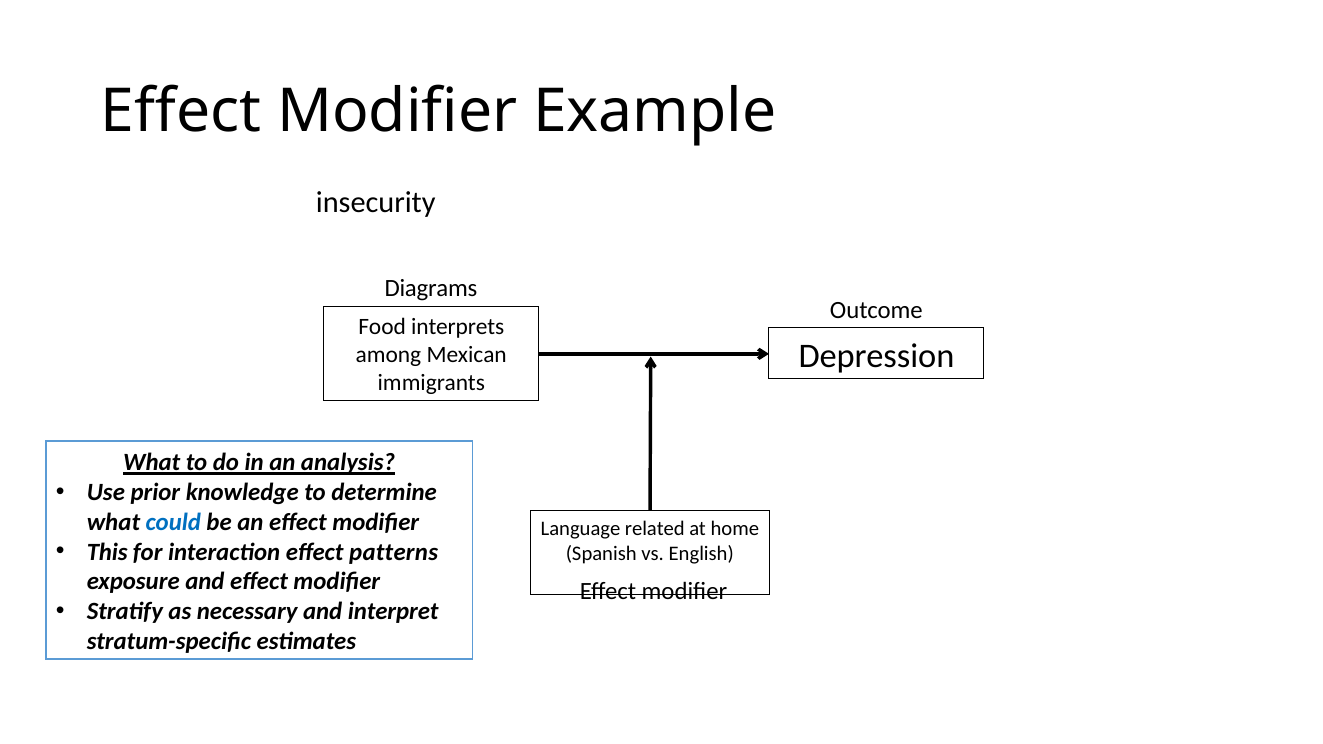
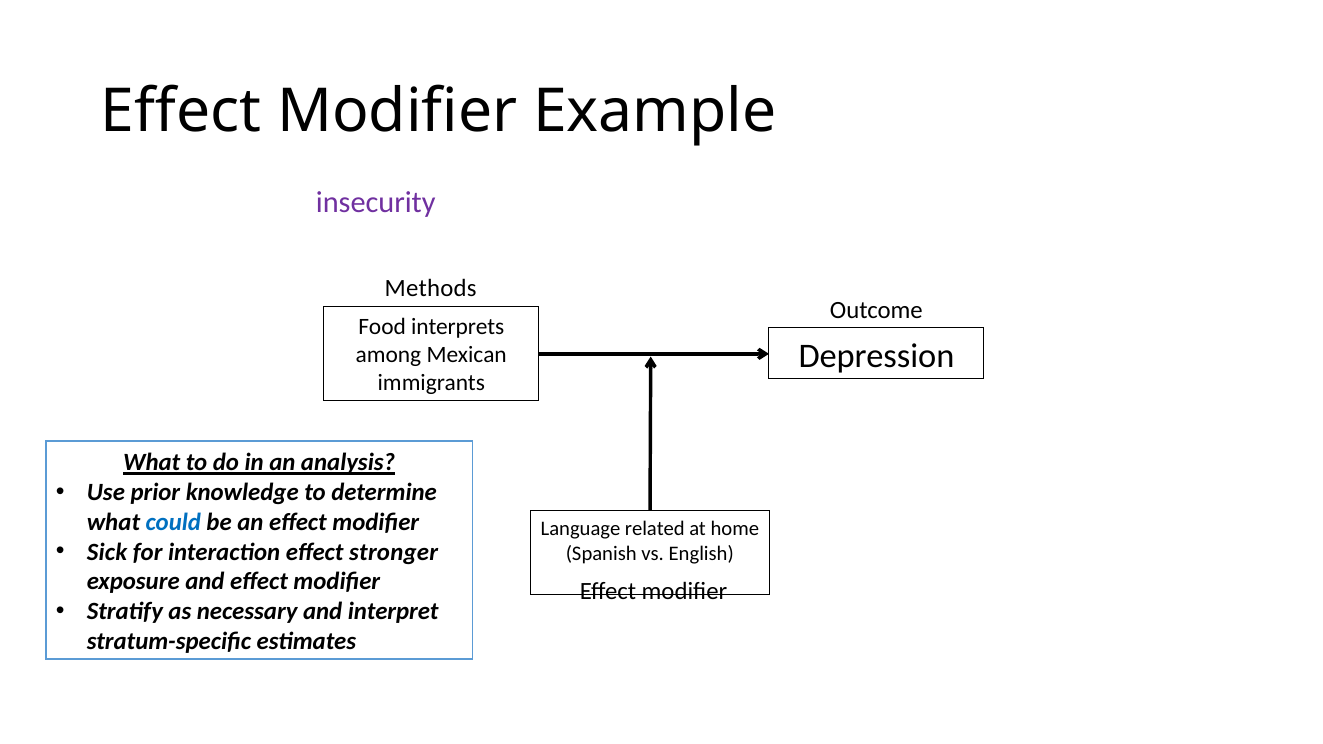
insecurity colour: black -> purple (376, 202)
Diagrams: Diagrams -> Methods (431, 288)
This: This -> Sick (107, 552)
patterns: patterns -> stronger (394, 552)
